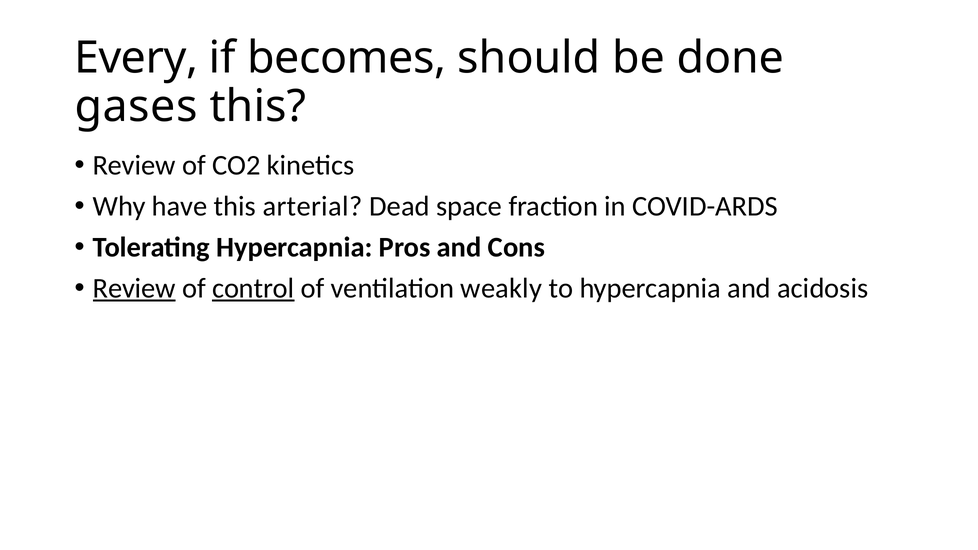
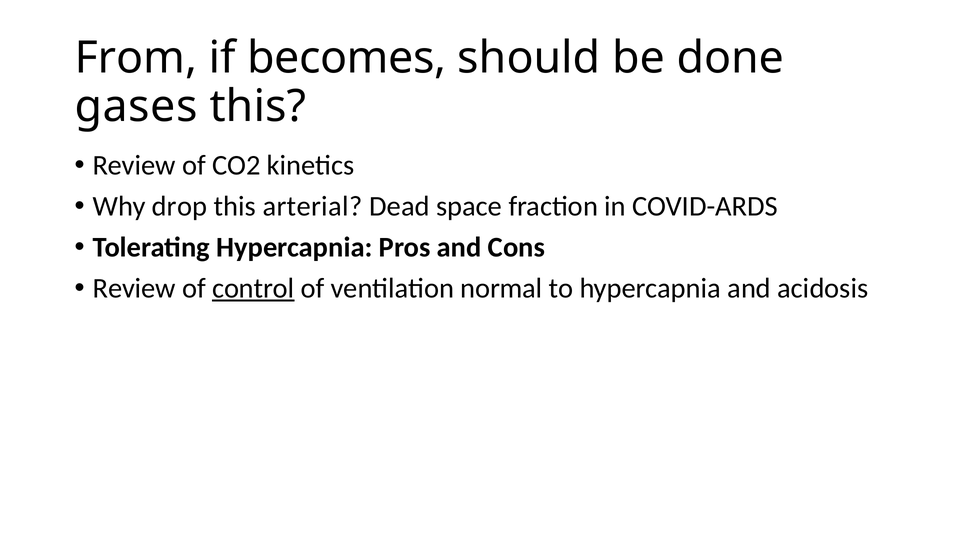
Every: Every -> From (136, 58)
have: have -> drop (180, 206)
Review underline: present -> none (134, 288)
weakly: weakly -> normal (501, 288)
